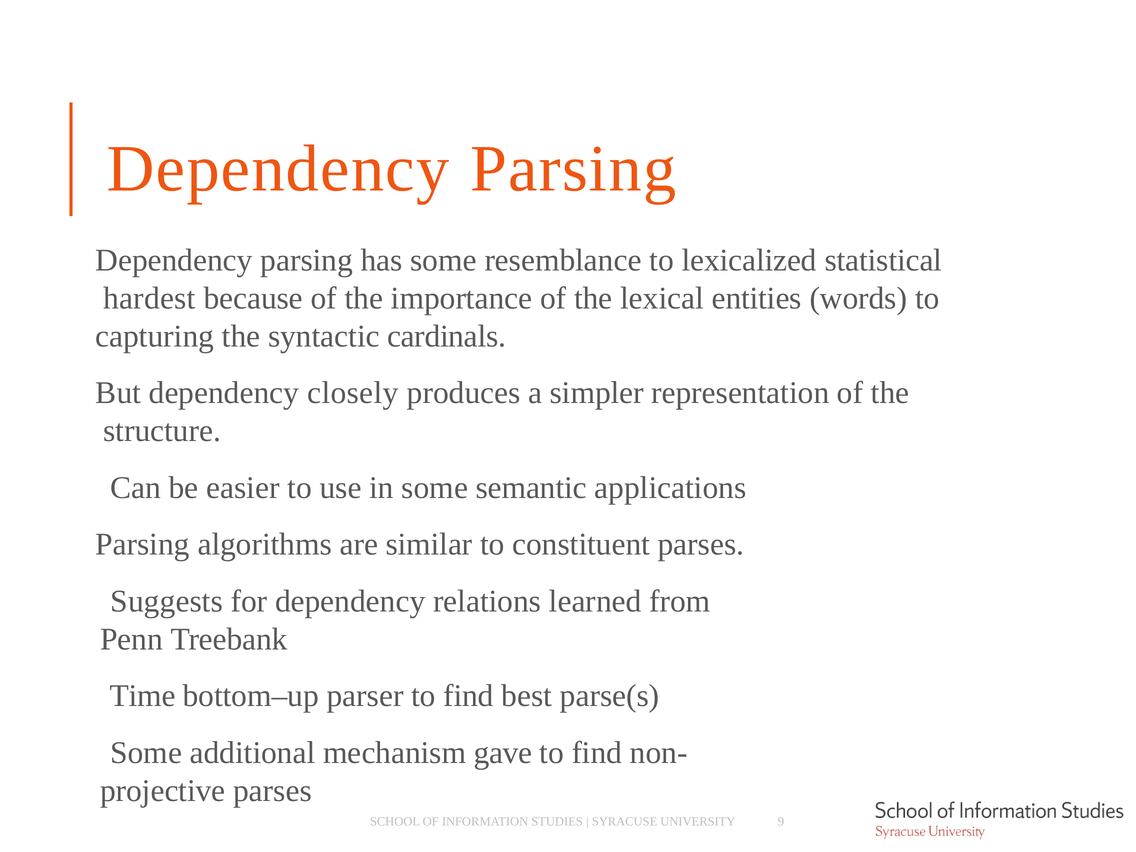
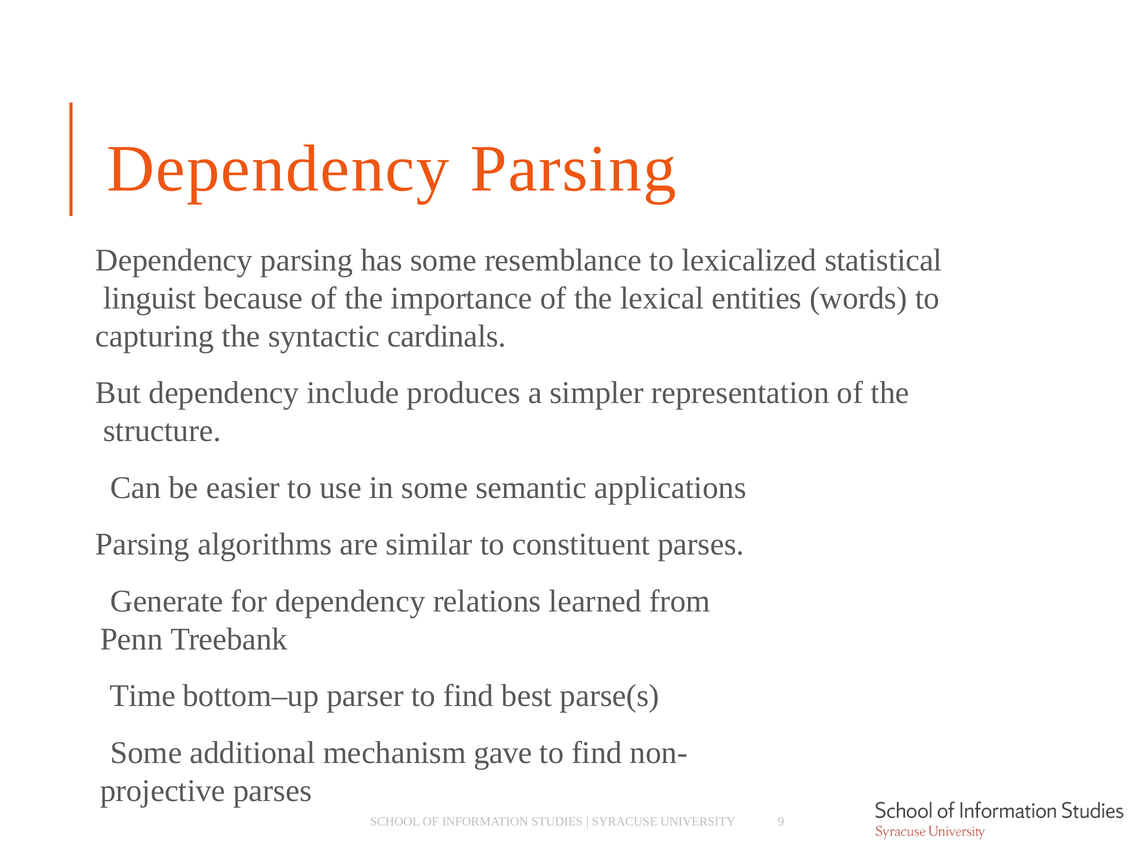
hardest: hardest -> linguist (150, 298)
closely: closely -> include (353, 393)
Suggests: Suggests -> Generate (167, 601)
